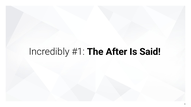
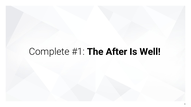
Incredibly: Incredibly -> Complete (49, 52)
Said: Said -> Well (150, 52)
